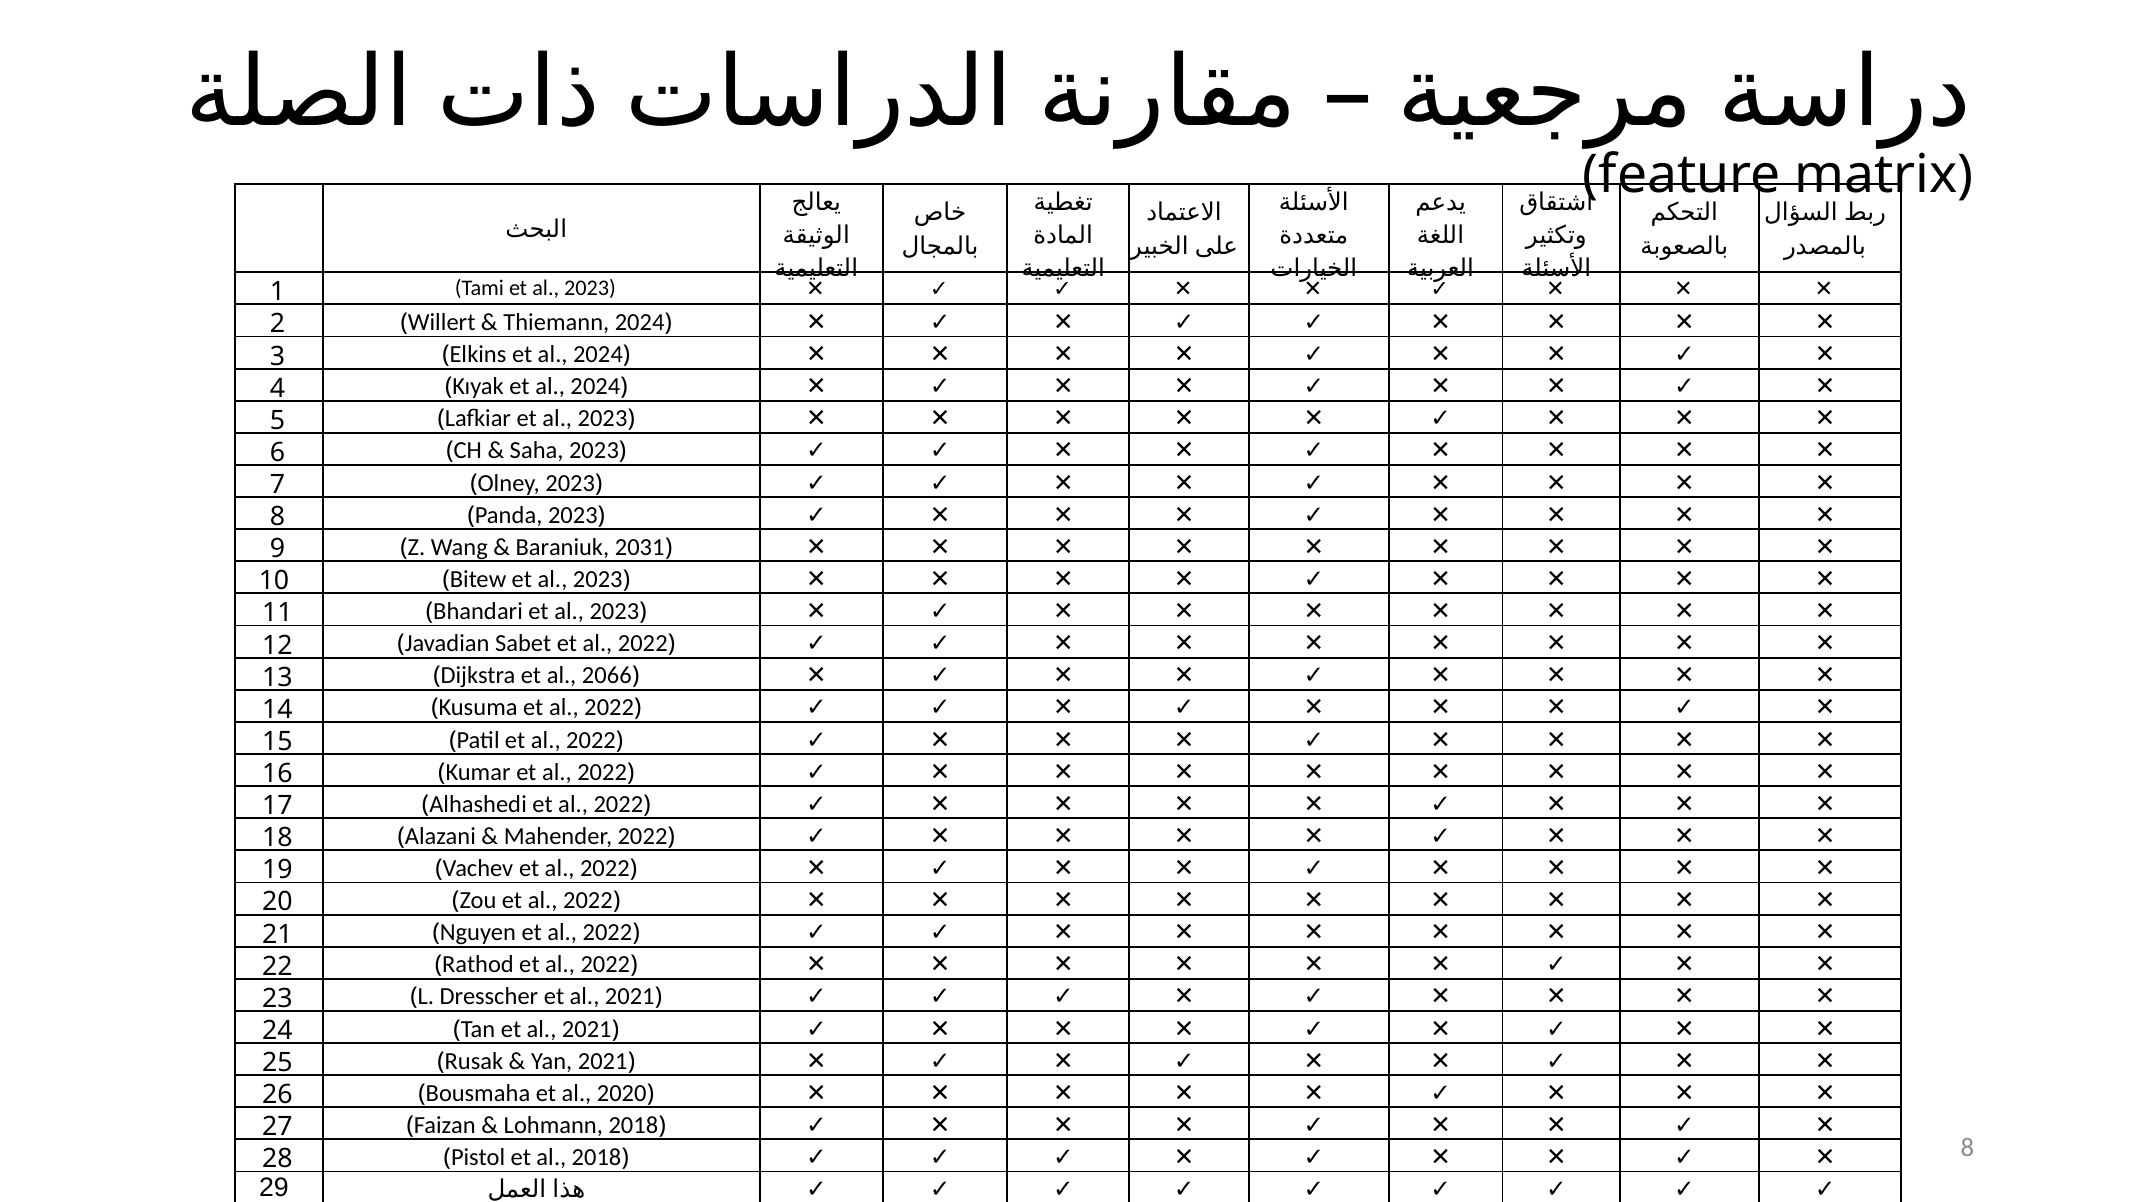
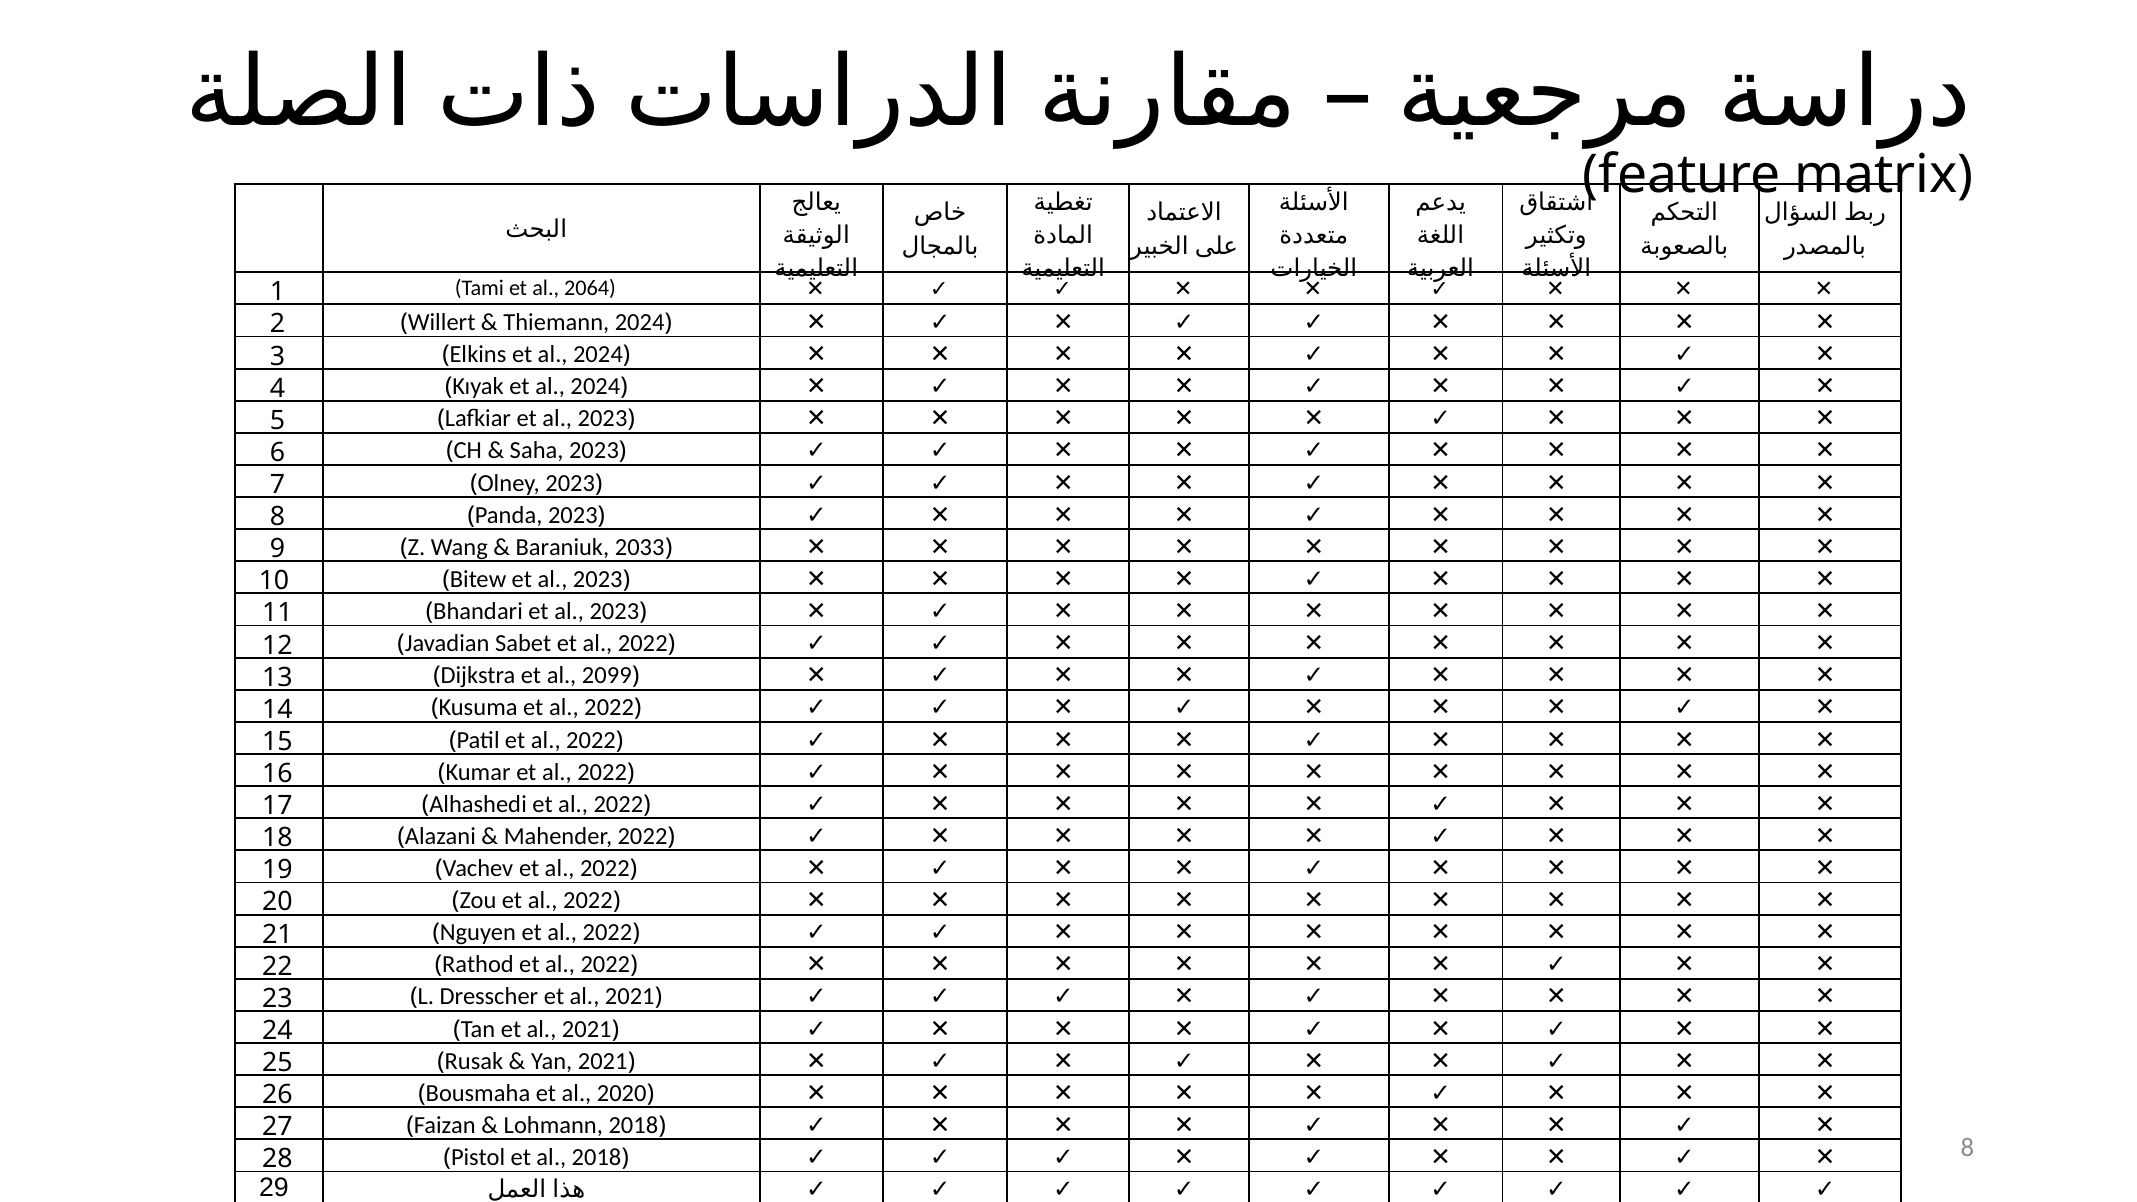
Tami et al 2023: 2023 -> 2064 (590, 289)
2031: 2031 -> 2033 (640, 547)
2066: 2066 -> 2099 (607, 676)
